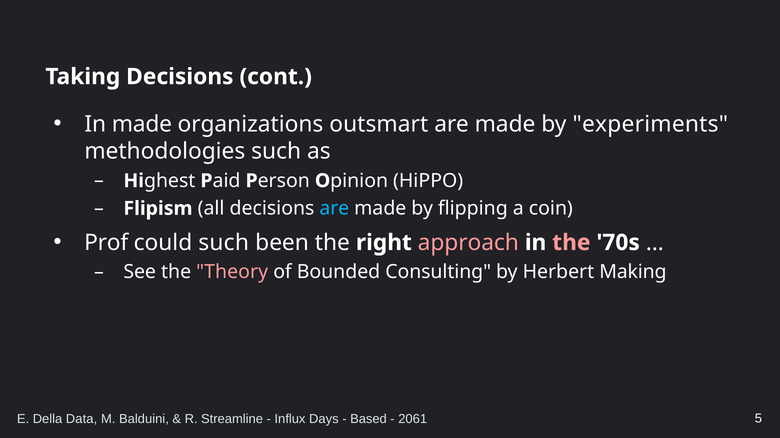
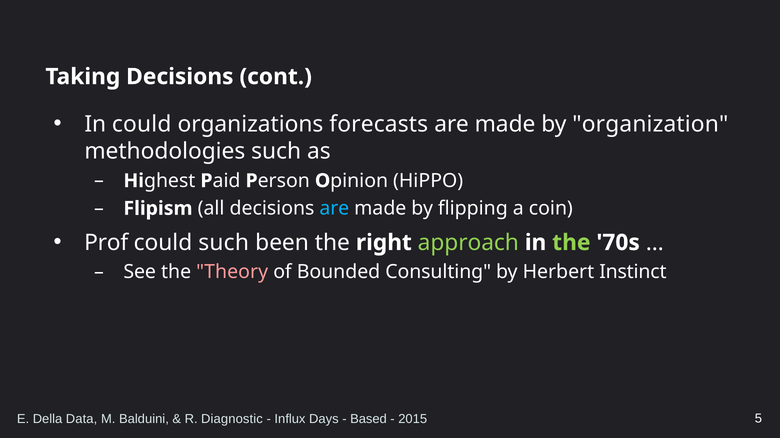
In made: made -> could (142, 124)
outsmart: outsmart -> forecasts (379, 124)
experiments: experiments -> organization (650, 124)
approach colour: pink -> light green (468, 243)
the colour: pink -> light green (571, 243)
Making: Making -> Instinct (633, 272)
Streamline: Streamline -> Diagnostic (232, 420)
2061: 2061 -> 2015 (413, 420)
